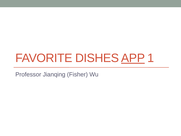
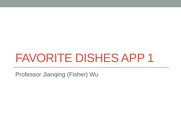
APP underline: present -> none (133, 58)
